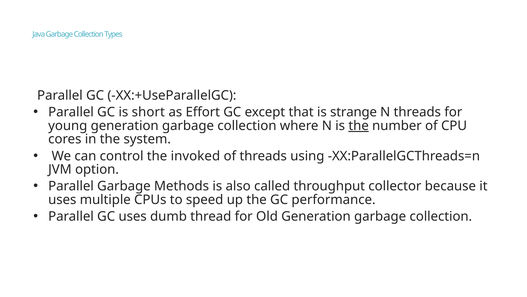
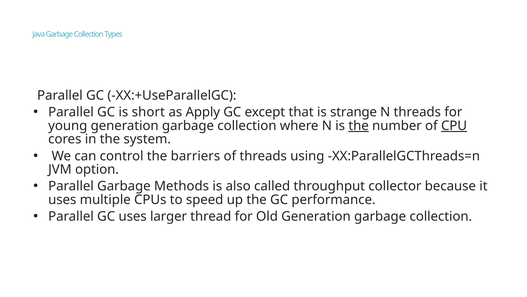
Effort: Effort -> Apply (203, 112)
CPU underline: none -> present (454, 126)
invoked: invoked -> barriers (195, 156)
dumb: dumb -> larger (169, 216)
